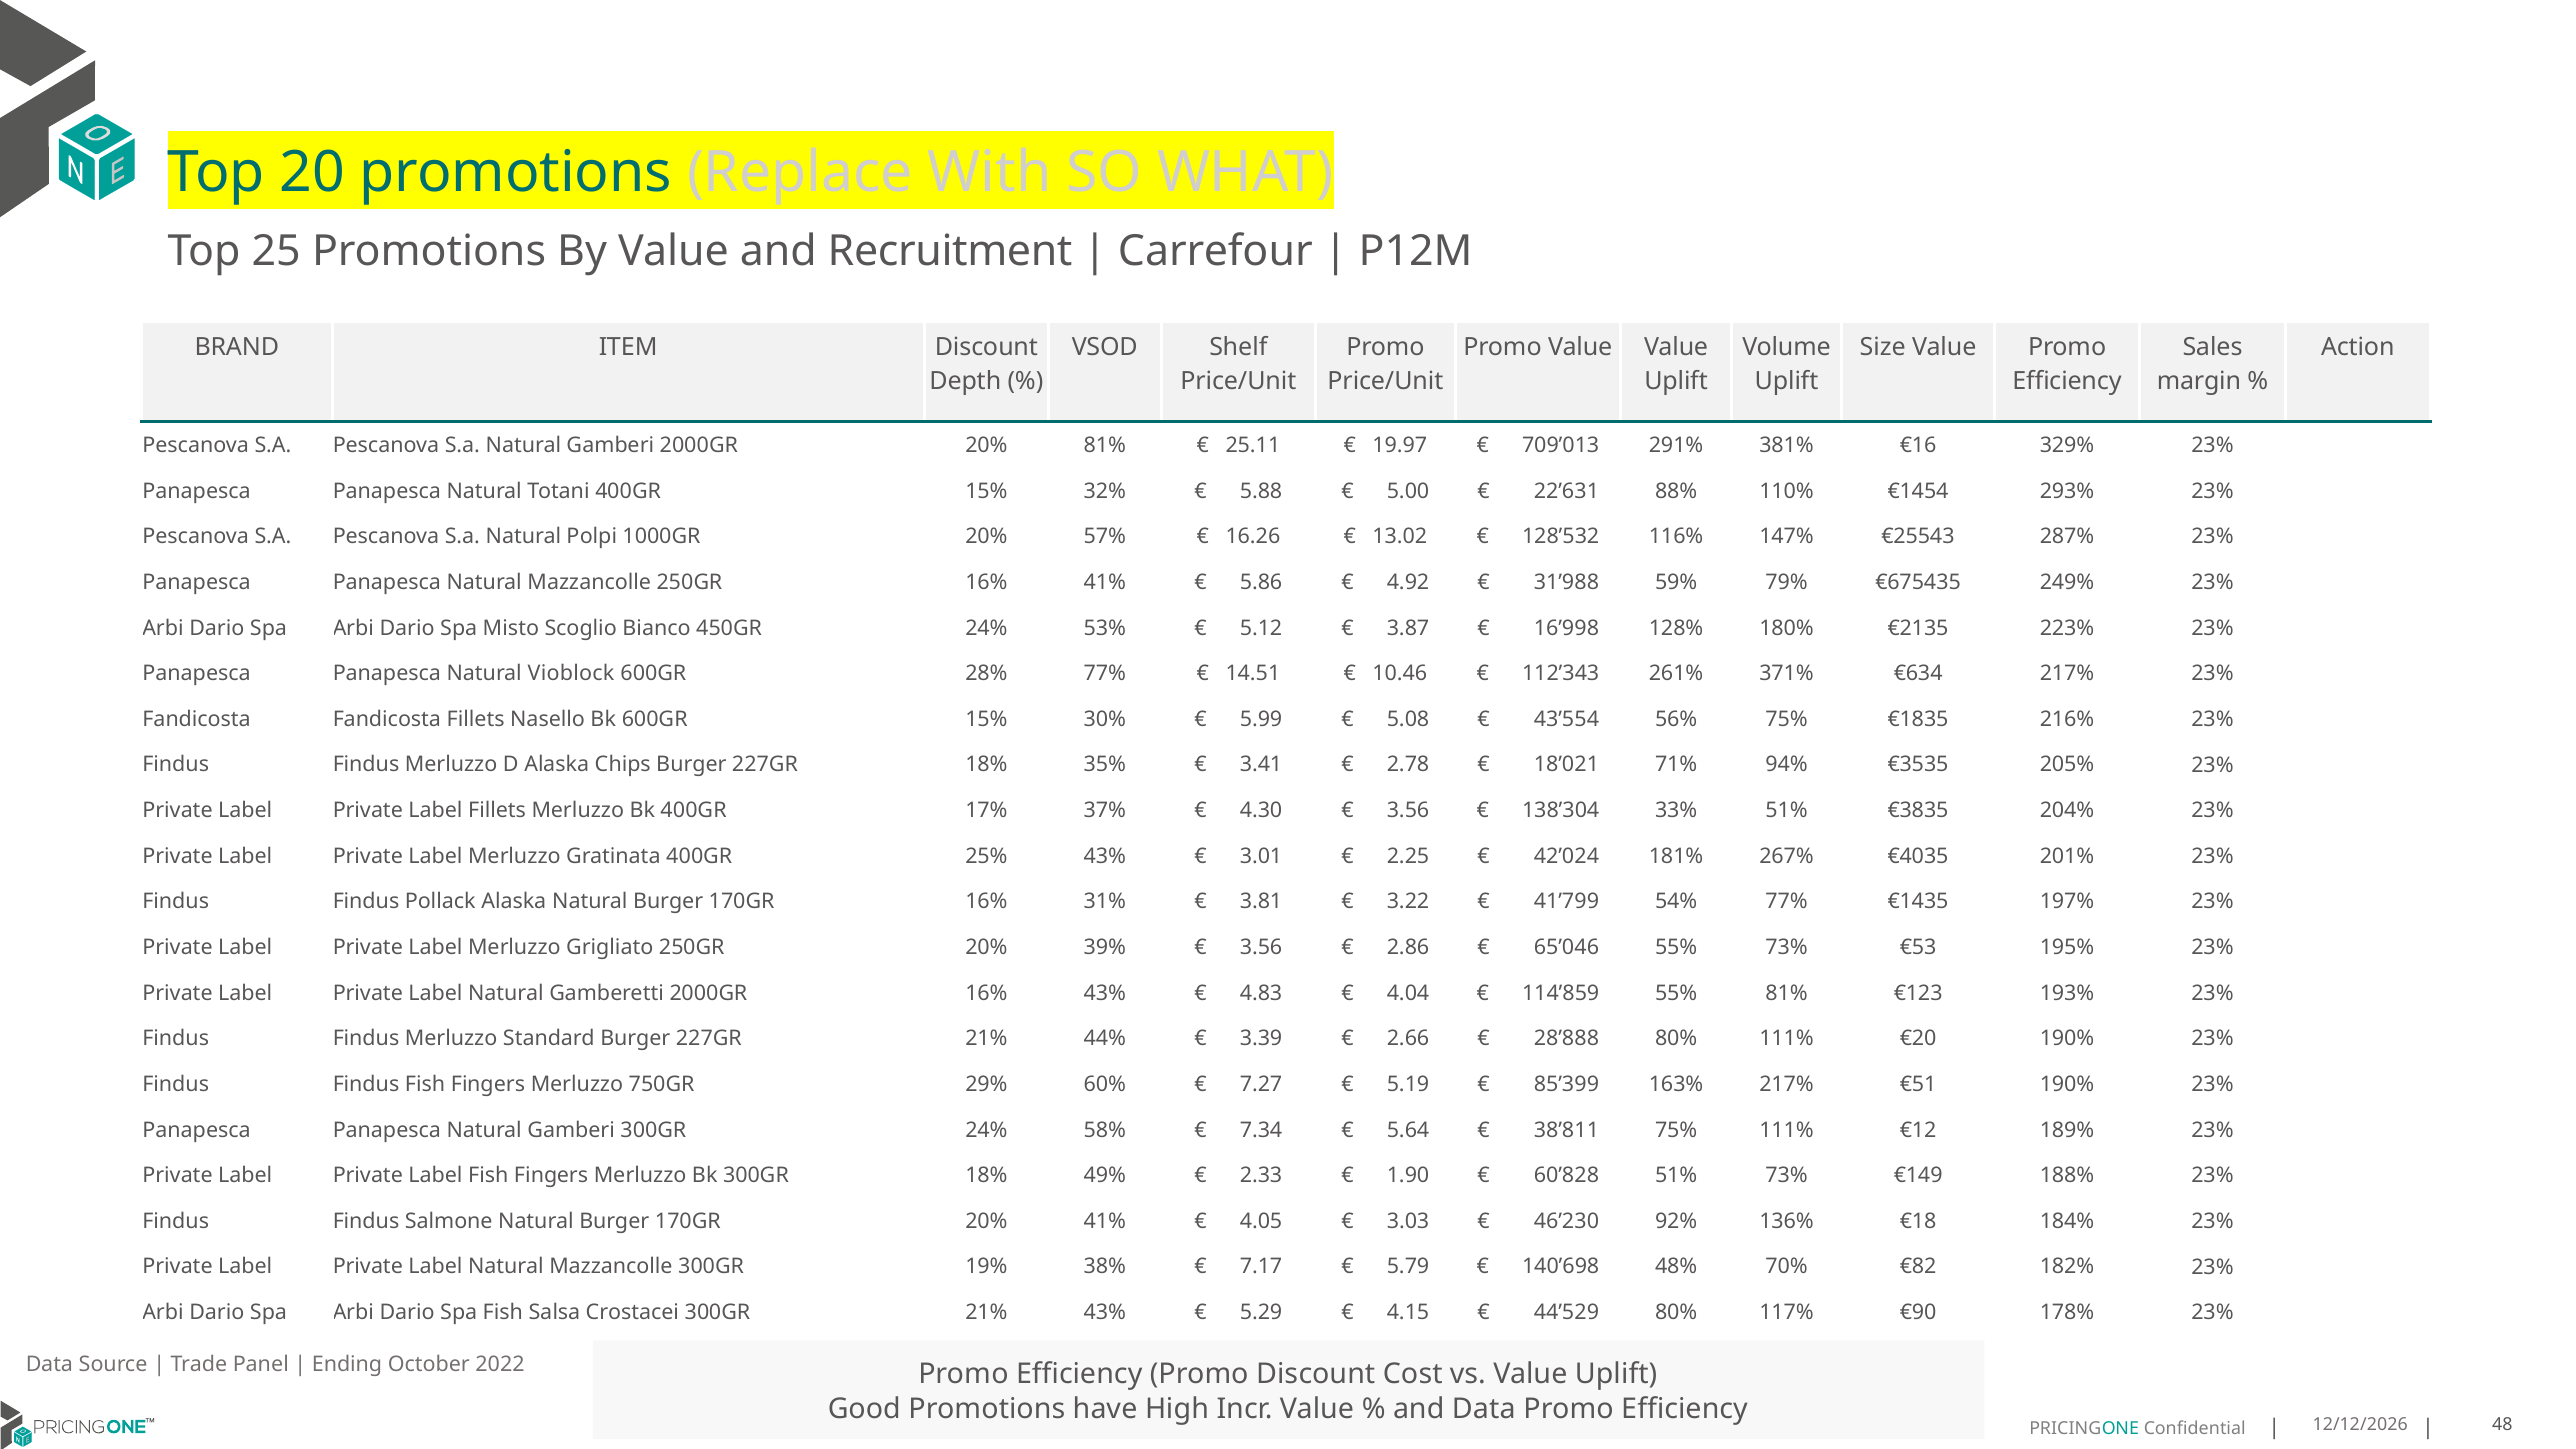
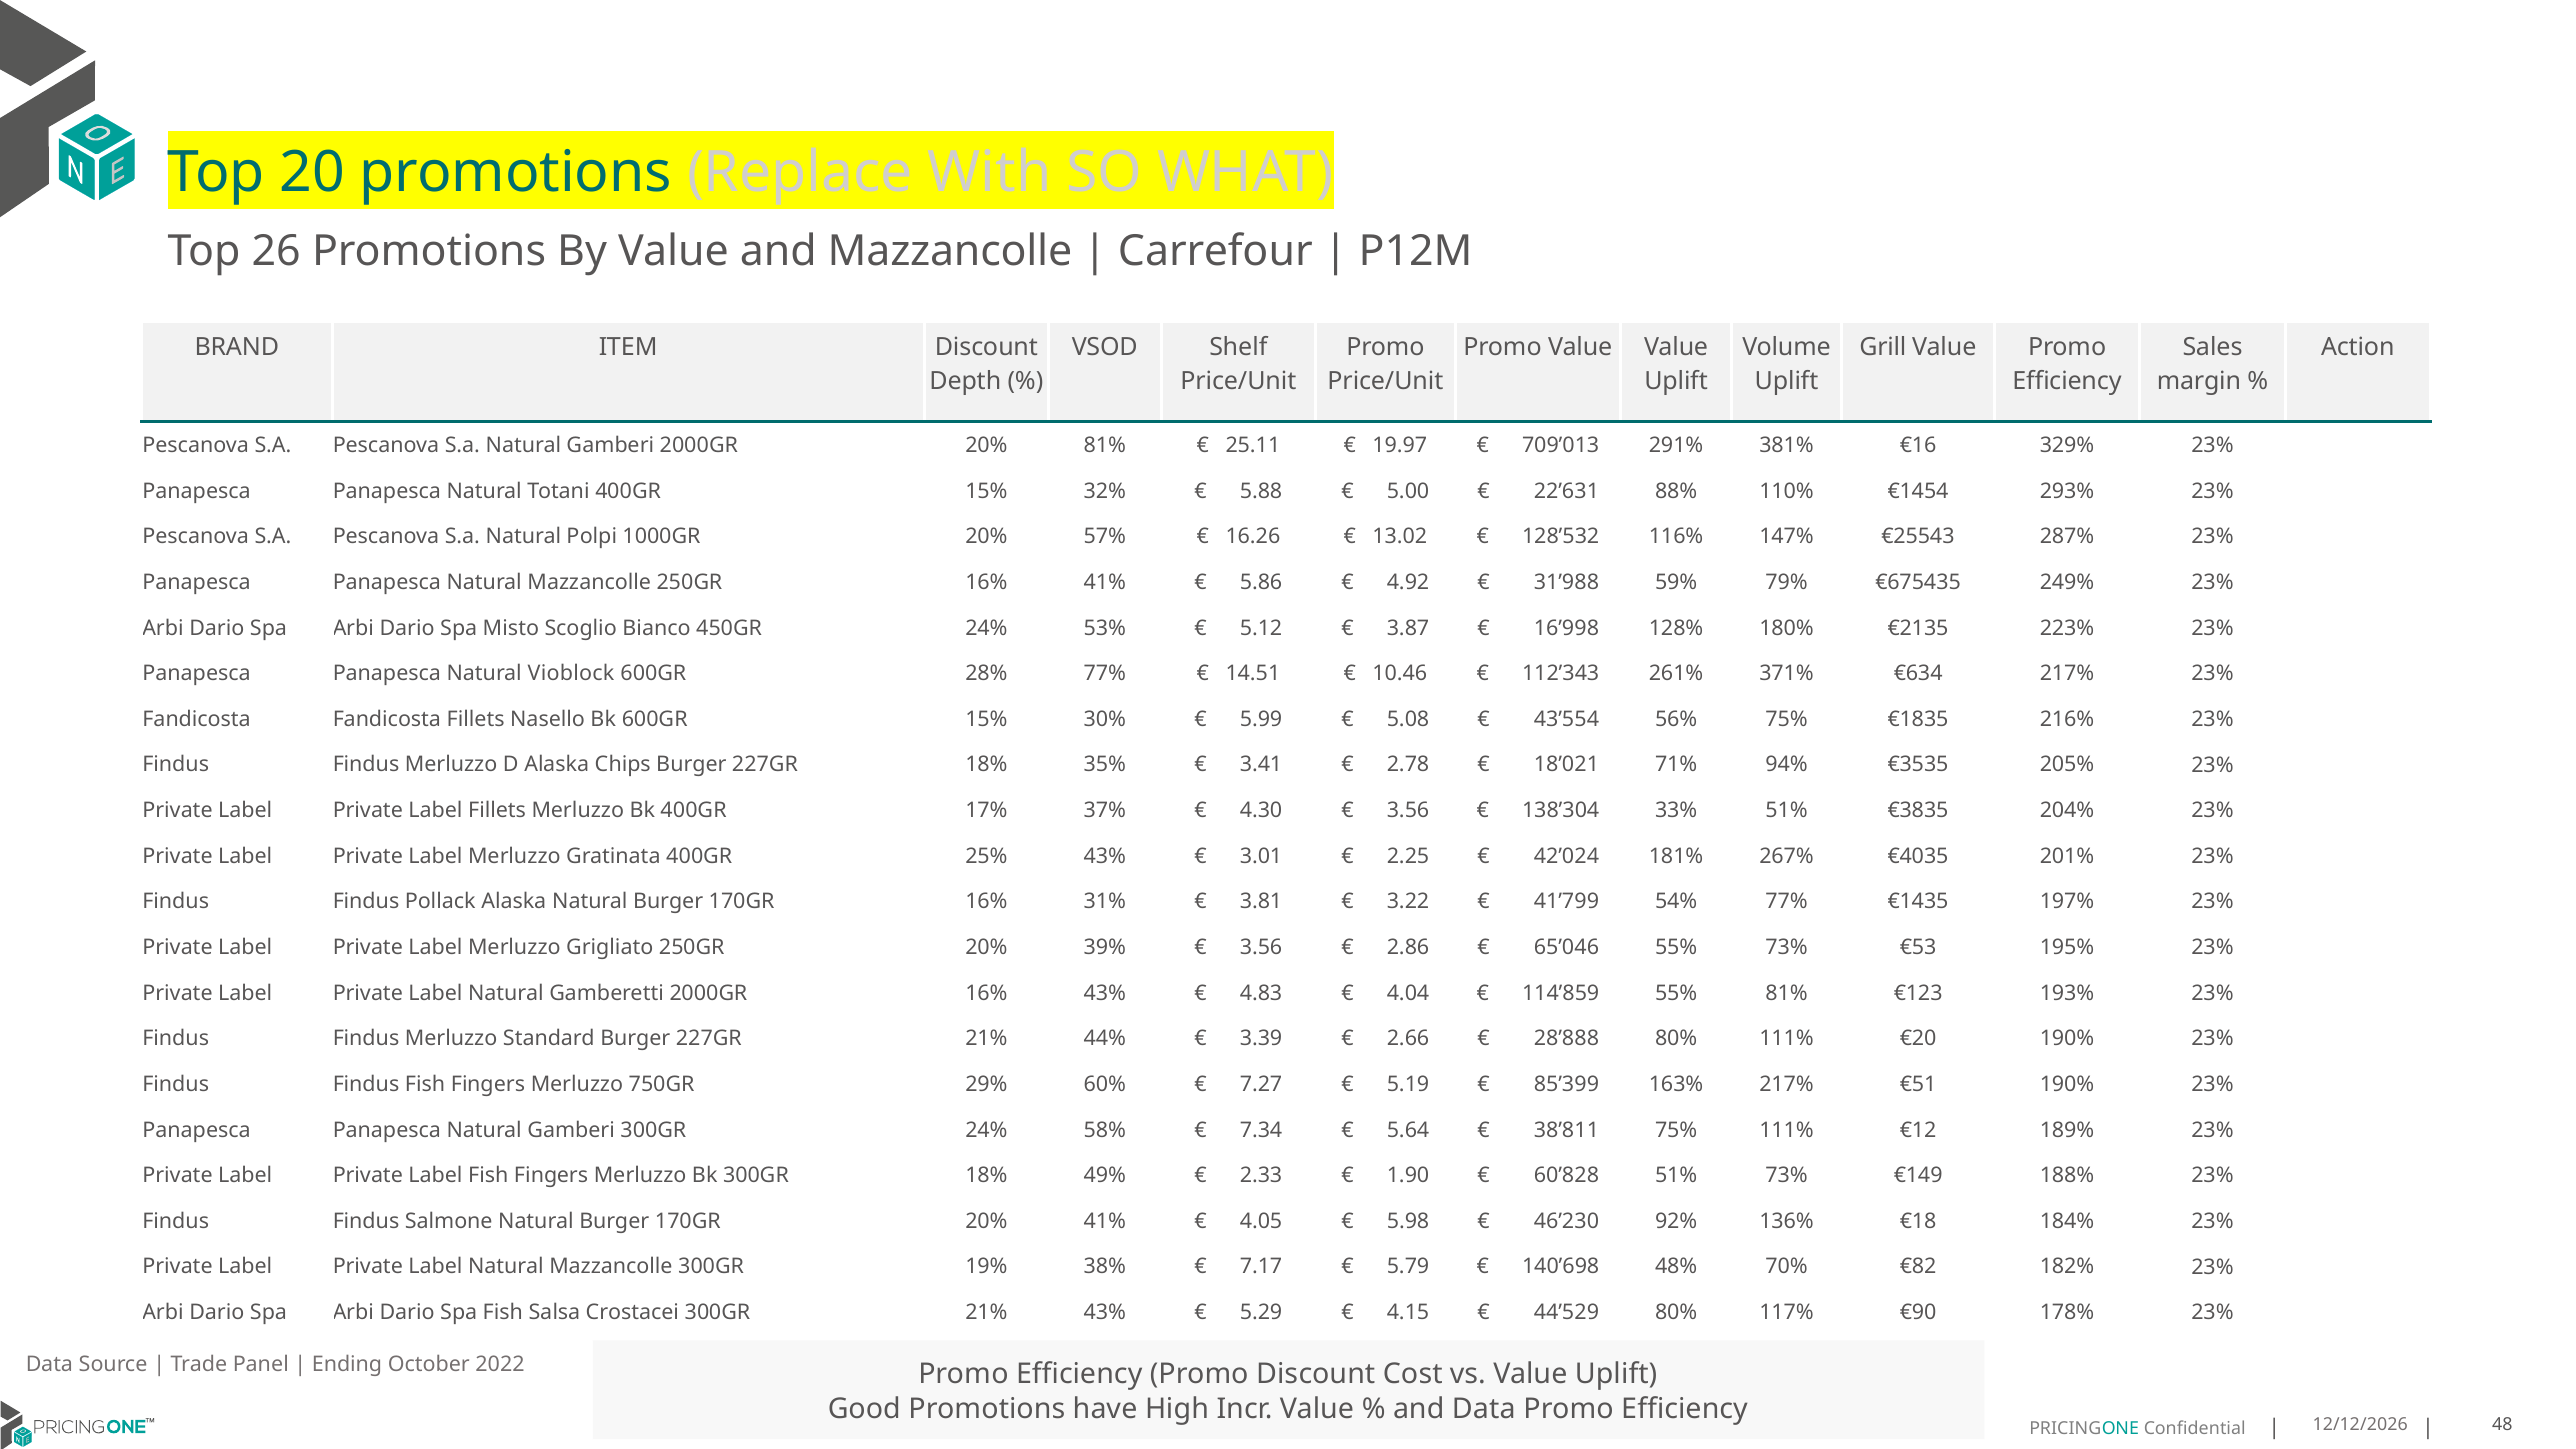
25: 25 -> 26 (276, 251)
and Recruitment: Recruitment -> Mazzancolle (950, 251)
Size: Size -> Grill (1883, 347)
3.03: 3.03 -> 5.98 (1408, 1221)
